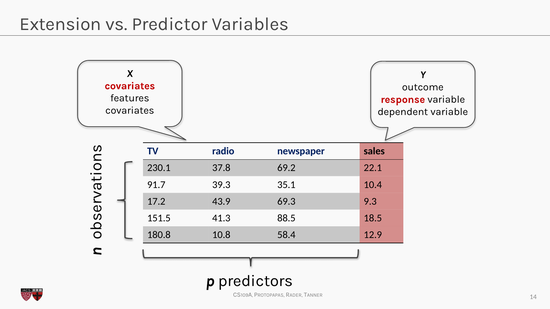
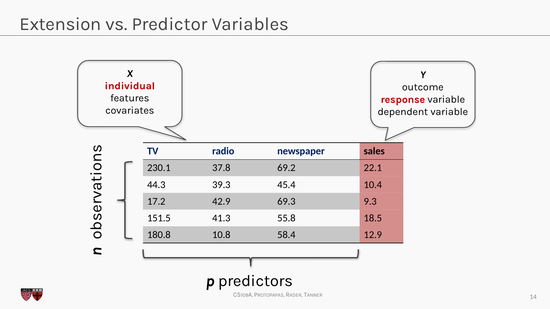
covariates: covariates -> individual (130, 86)
91.7: 91.7 -> 44.3 (156, 185)
35.1: 35.1 -> 45.4 (286, 185)
43.9: 43.9 -> 42.9 (221, 202)
88.5: 88.5 -> 55.8 (286, 218)
